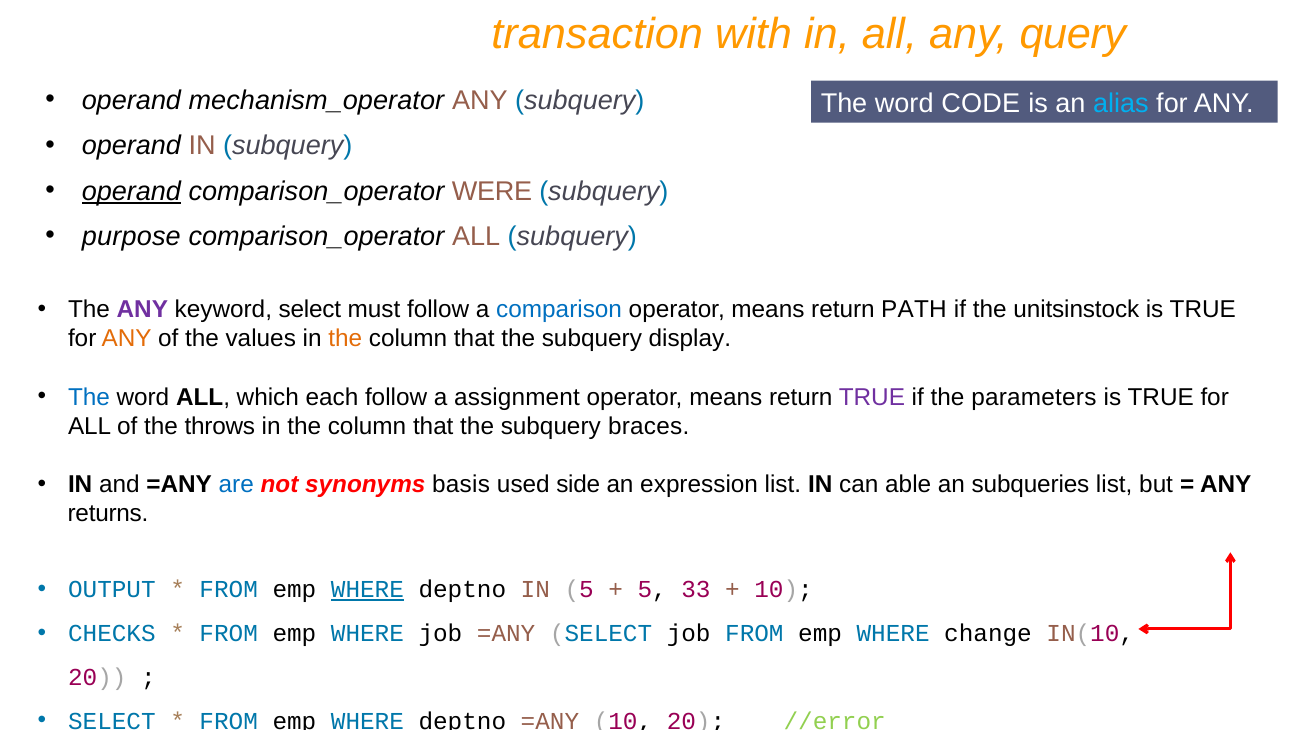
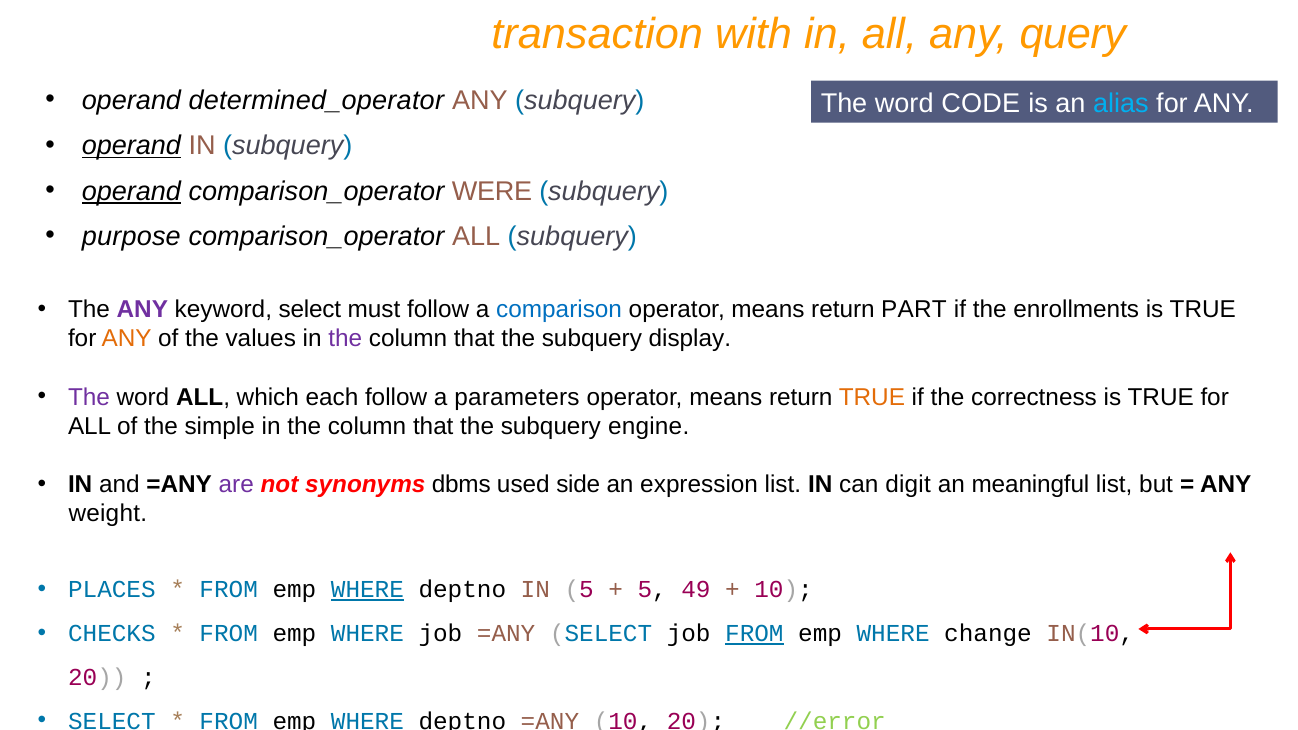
mechanism_operator: mechanism_operator -> determined_operator (316, 100)
operand underline: none -> present (131, 146)
PATH: PATH -> PART (914, 309)
unitsinstock: unitsinstock -> enrollments (1076, 309)
the colour: orange -> purple (345, 339)
The colour: blue -> purple (89, 397)
assignment: assignment -> parameters (517, 397)
TRUE colour: purple -> orange (872, 397)
parameters: parameters -> correctness (1034, 397)
throws: throws -> simple (220, 426)
braces: braces -> engine (649, 426)
are colour: blue -> purple (236, 485)
basis: basis -> dbms (461, 485)
able: able -> digit (908, 485)
subqueries: subqueries -> meaningful (1030, 485)
returns: returns -> weight (108, 514)
OUTPUT: OUTPUT -> PLACES (112, 590)
33: 33 -> 49 (696, 590)
FROM underline: none -> present (754, 634)
